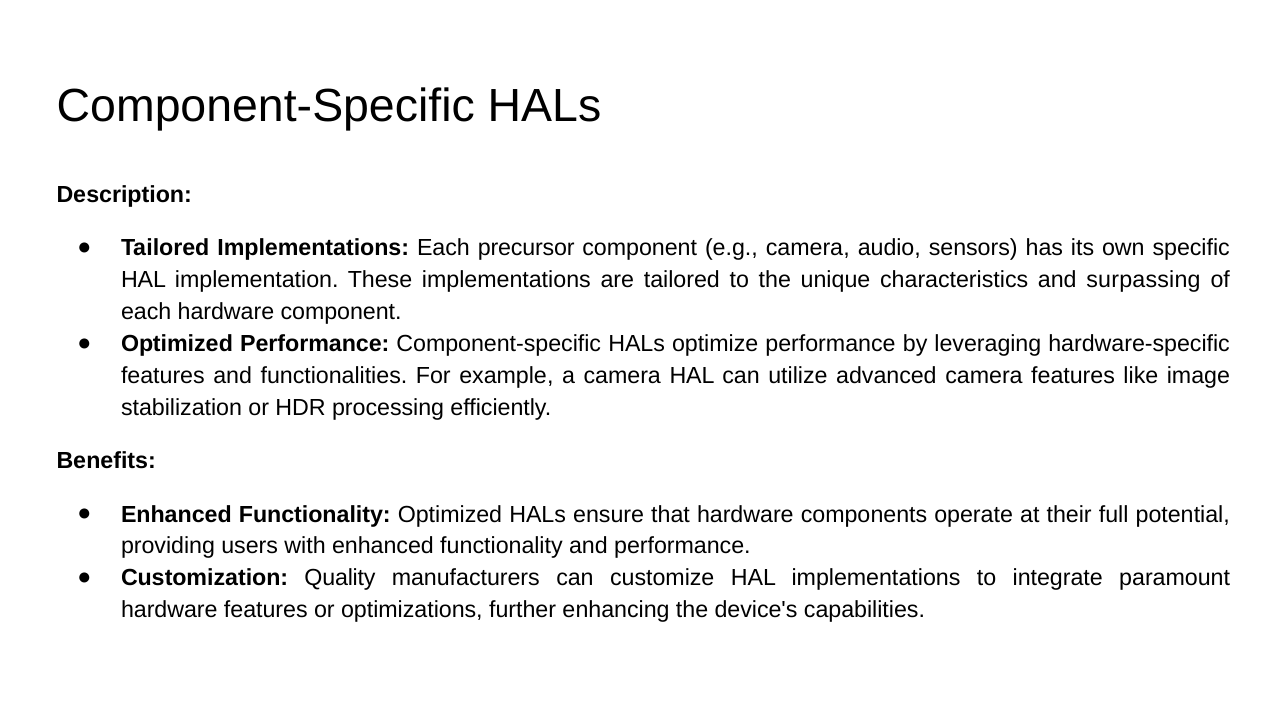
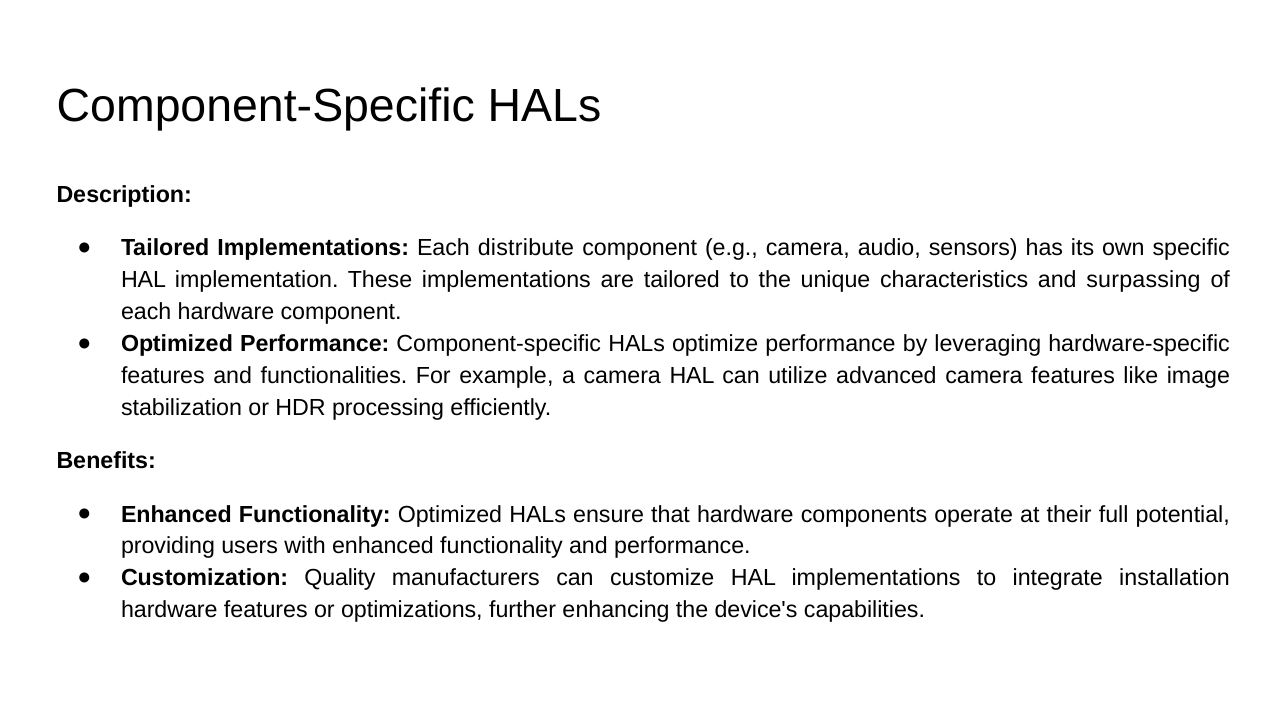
precursor: precursor -> distribute (526, 248)
paramount: paramount -> installation (1175, 578)
